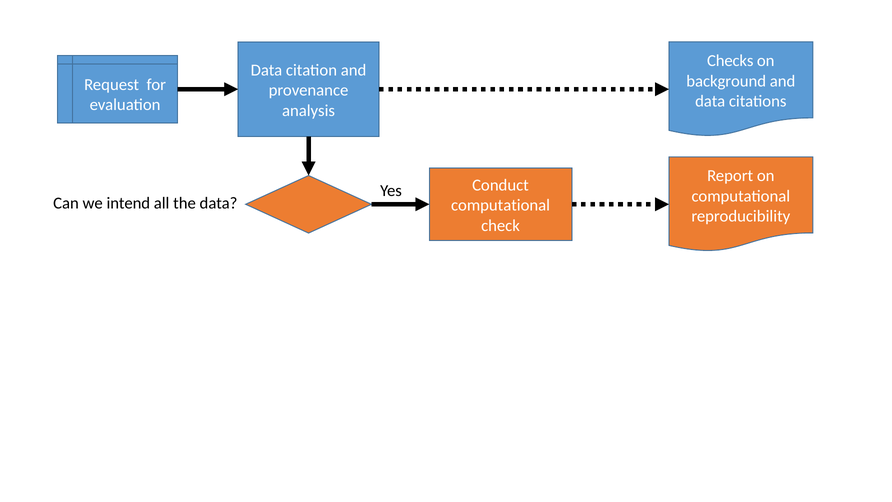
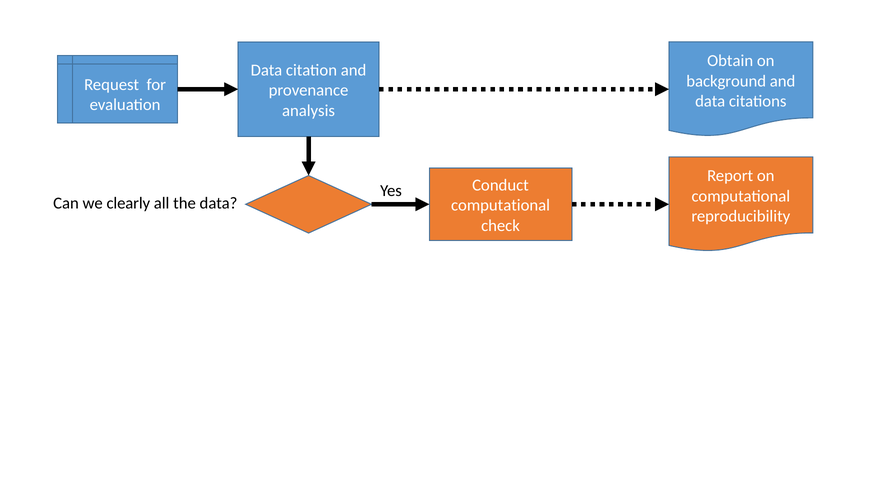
Checks: Checks -> Obtain (730, 61)
intend: intend -> clearly (128, 203)
